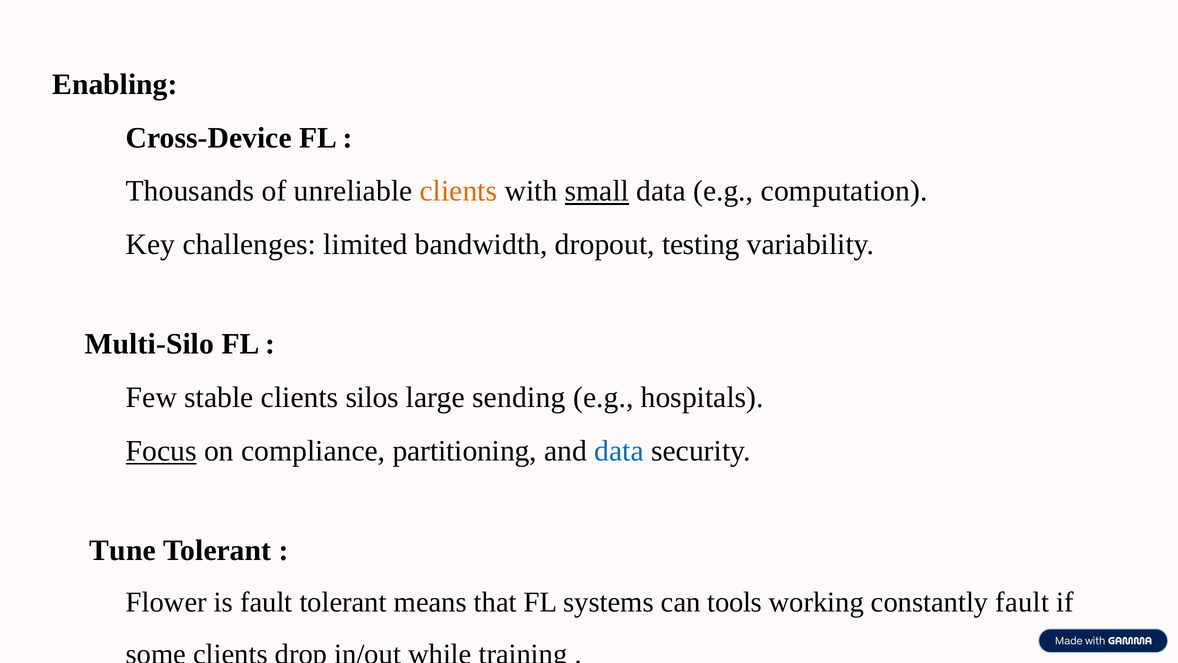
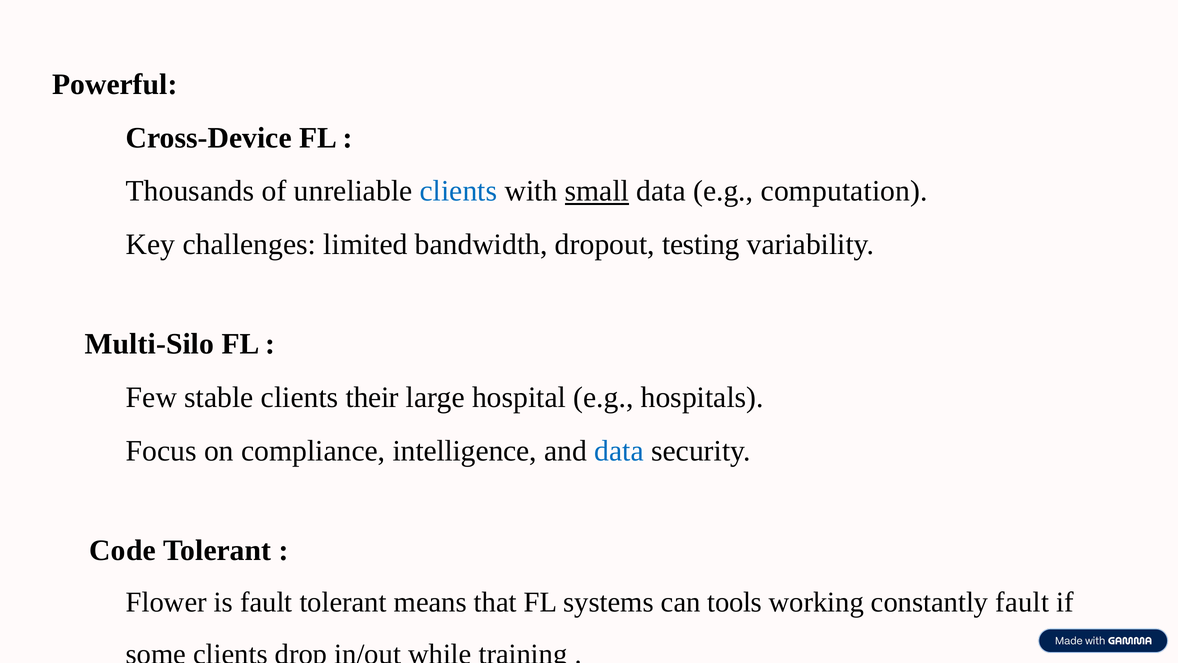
Enabling: Enabling -> Powerful (115, 84)
clients colour: orange -> blue (459, 191)
silos: silos -> their (372, 397)
sending: sending -> hospital (519, 397)
Focus underline: present -> none (161, 451)
partitioning: partitioning -> intelligence (465, 451)
Tune: Tune -> Code (123, 550)
